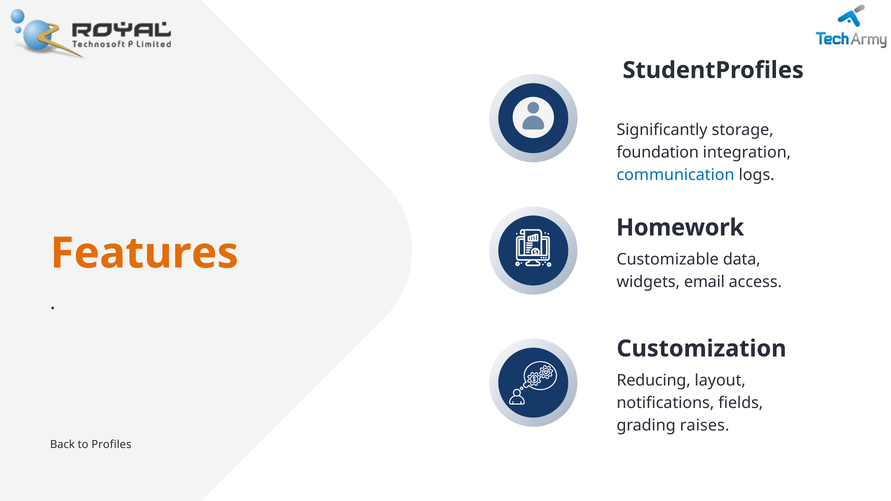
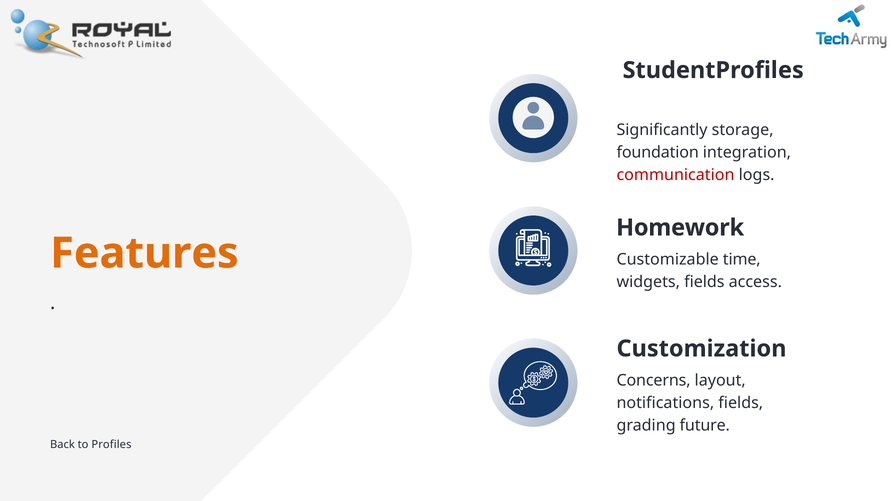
communication colour: blue -> red (676, 175)
data: data -> time (742, 259)
widgets email: email -> fields (704, 282)
Reducing: Reducing -> Concerns (654, 380)
raises: raises -> future (705, 426)
